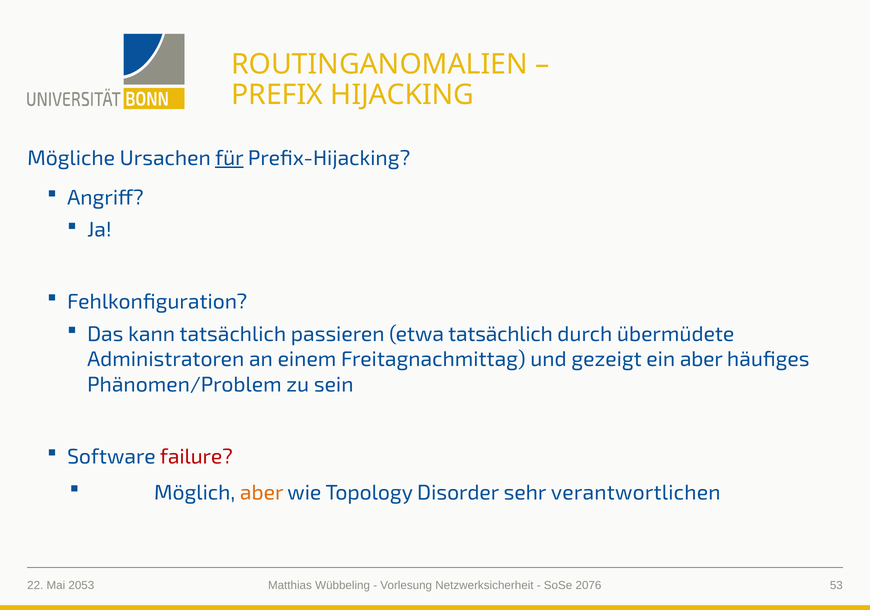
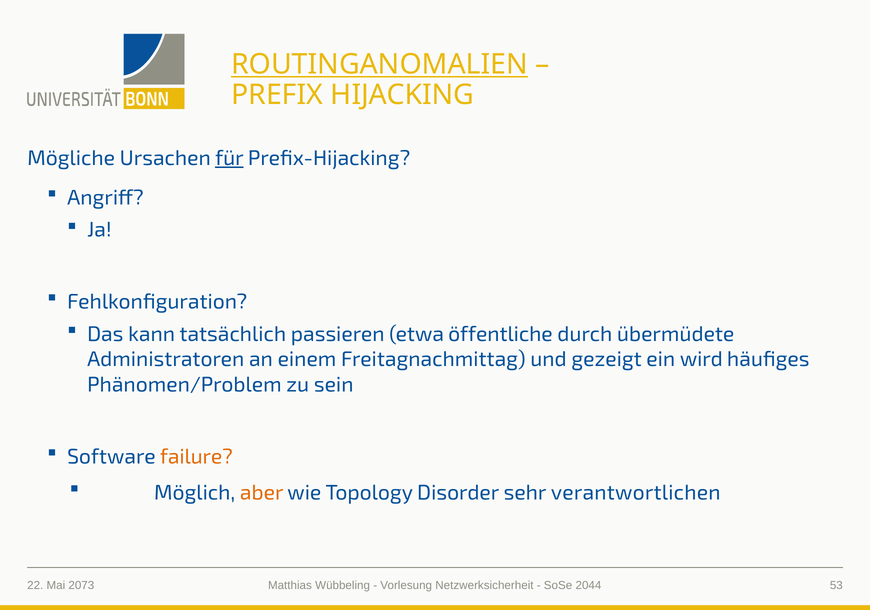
ROUTINGANOMALIEN underline: none -> present (379, 64)
etwa tatsächlich: tatsächlich -> öffentliche (500, 334)
ein aber: aber -> wird (701, 360)
failure colour: red -> orange (196, 457)
2053: 2053 -> 2073 (81, 585)
2076: 2076 -> 2044 (588, 585)
